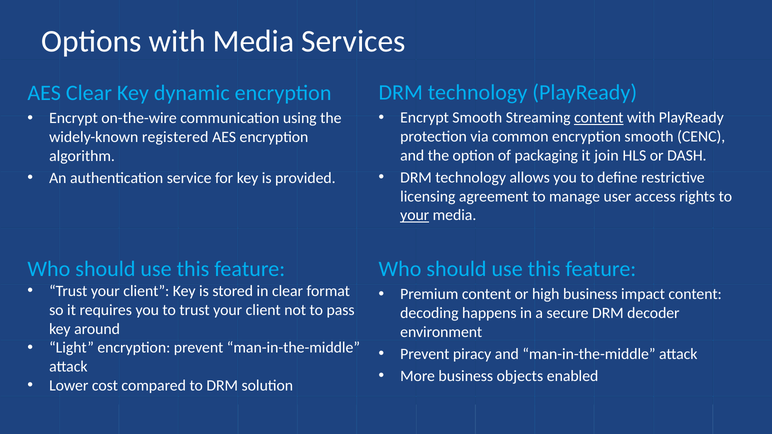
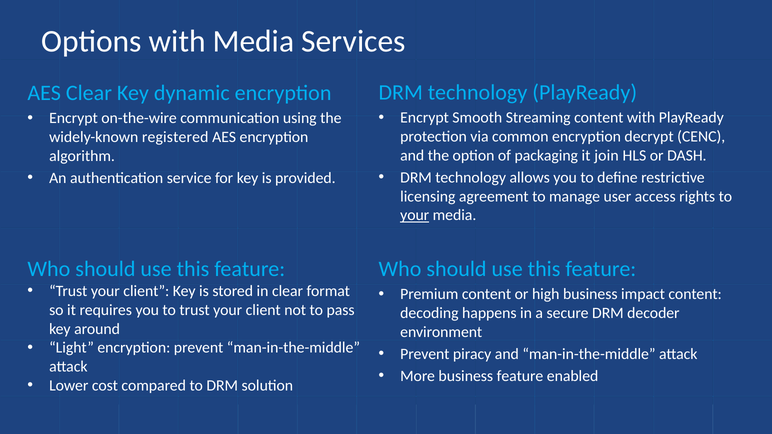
content underline: present -> none (599, 118)
encryption smooth: smooth -> decrypt (649, 137)
business objects: objects -> feature (520, 376)
